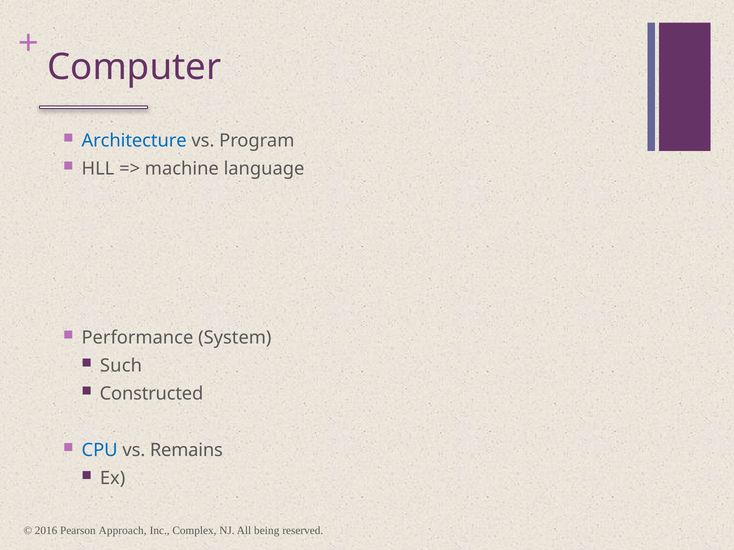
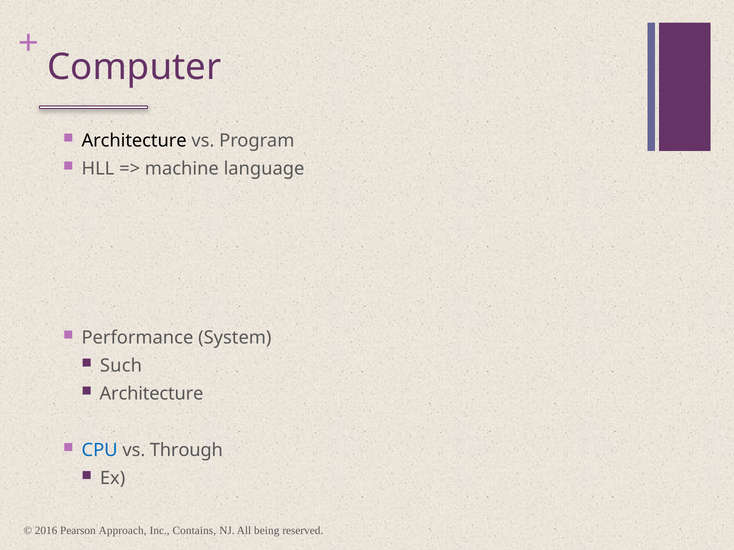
Architecture colour: blue -> black (134, 141)
Constructed: Constructed -> Architecture (151, 394)
Remains: Remains -> Through (186, 451)
Complex: Complex -> Contains (194, 531)
